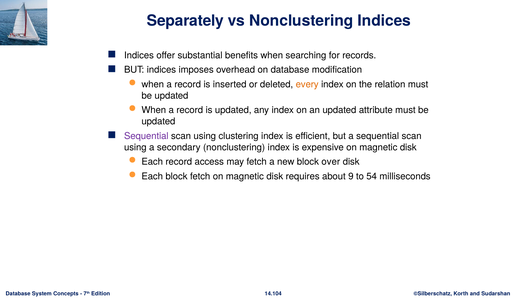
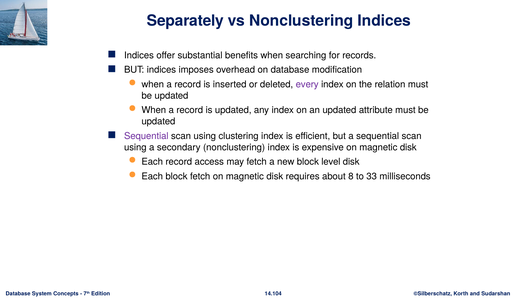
every colour: orange -> purple (307, 85)
over: over -> level (331, 162)
9: 9 -> 8 (351, 177)
54: 54 -> 33 (372, 177)
